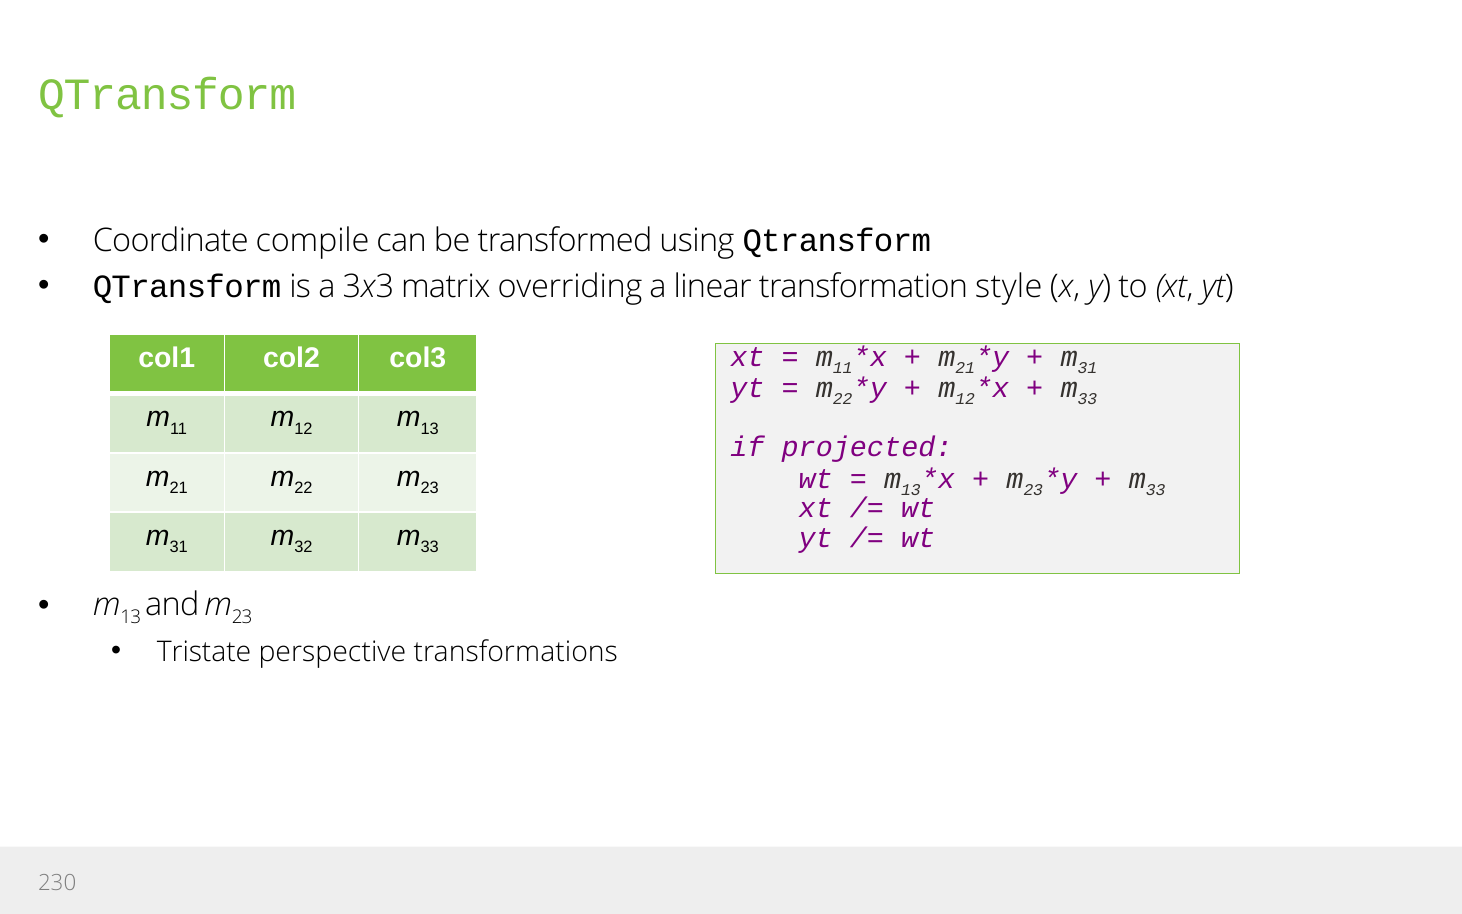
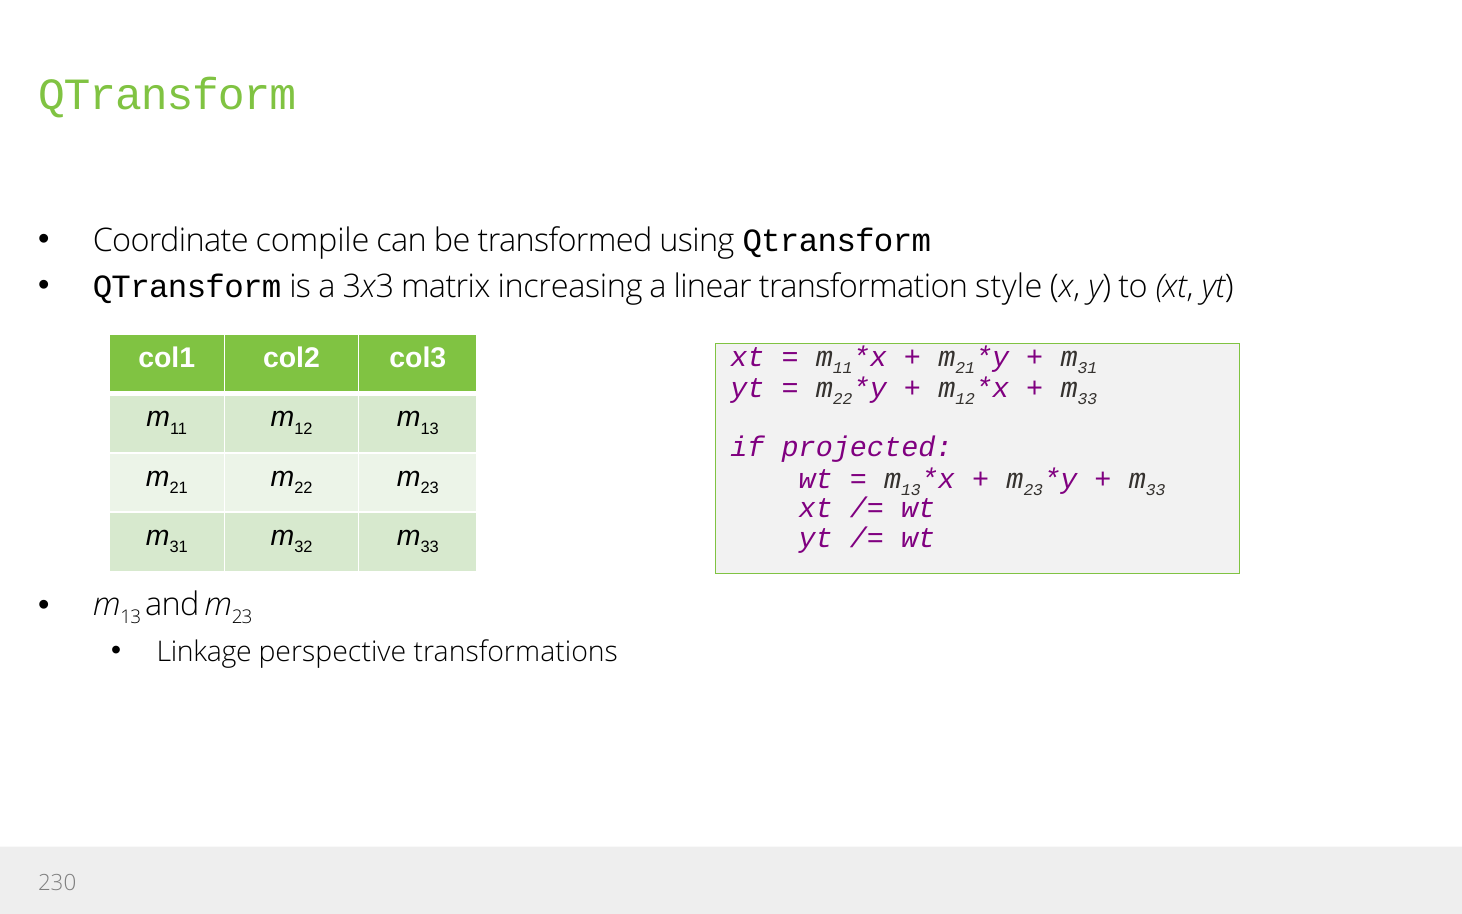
overriding: overriding -> increasing (570, 286)
Tristate: Tristate -> Linkage (204, 652)
